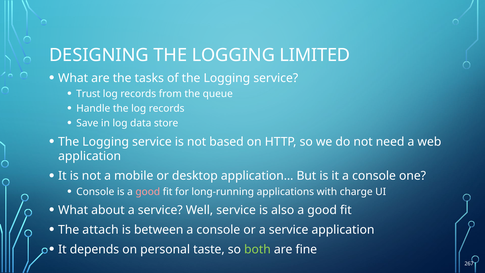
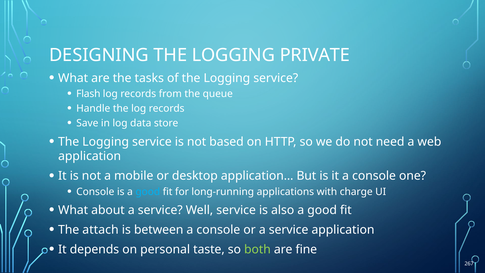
LIMITED: LIMITED -> PRIVATE (315, 55)
Trust: Trust -> Flash (88, 94)
good colour: pink -> light blue (148, 192)
